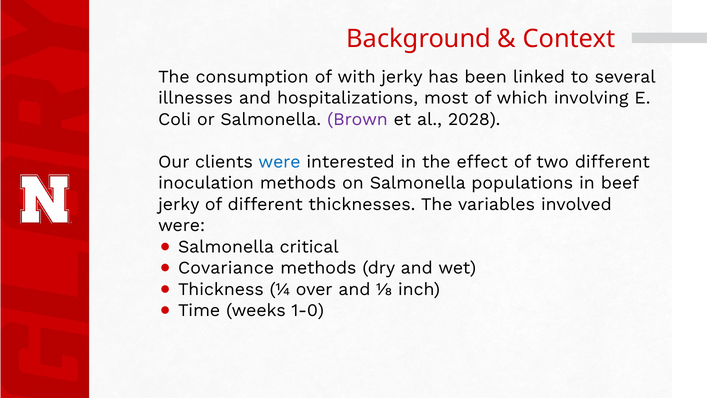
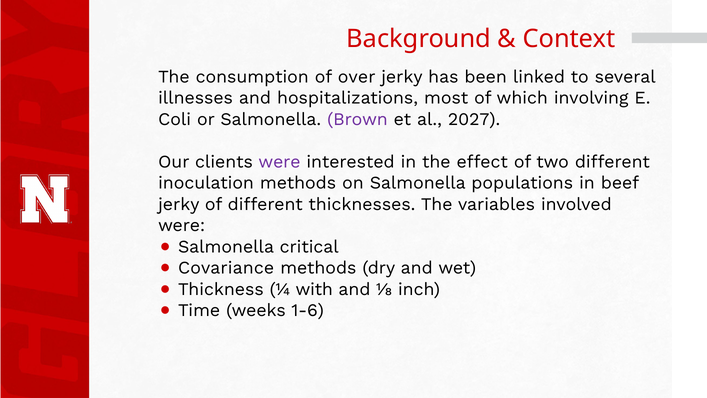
with: with -> over (357, 77)
2028: 2028 -> 2027 (474, 119)
were colour: blue -> purple (279, 162)
over: over -> with (314, 289)
1-0: 1-0 -> 1-6 (308, 310)
